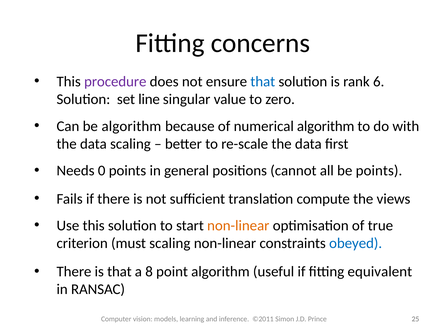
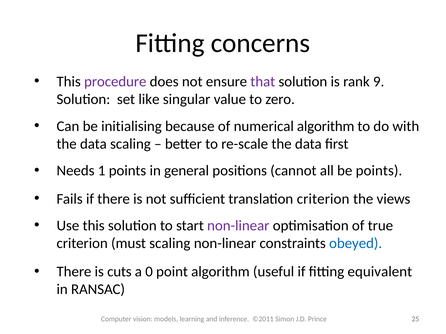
that colour: blue -> purple (263, 82)
6: 6 -> 9 (379, 82)
line: line -> like (149, 100)
be algorithm: algorithm -> initialising (131, 126)
0: 0 -> 1 (102, 171)
translation compute: compute -> criterion (323, 199)
non-linear colour: orange -> purple (238, 226)
is that: that -> cuts (119, 272)
8: 8 -> 0 (149, 272)
